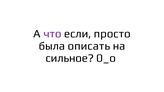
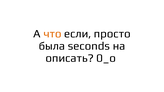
что colour: purple -> orange (52, 34)
описать: описать -> seconds (89, 46)
сильное: сильное -> описать (70, 58)
